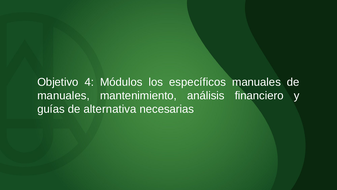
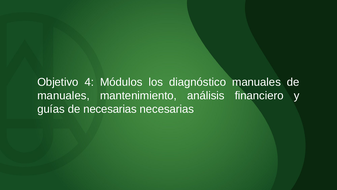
específicos: específicos -> diagnóstico (198, 82)
de alternativa: alternativa -> necesarias (110, 109)
